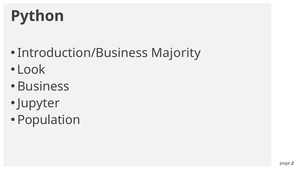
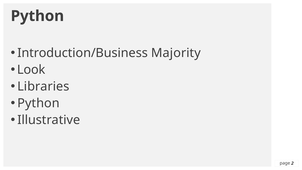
Business: Business -> Libraries (43, 86)
Jupyter: Jupyter -> Python (38, 103)
Population: Population -> Illustrative (49, 120)
